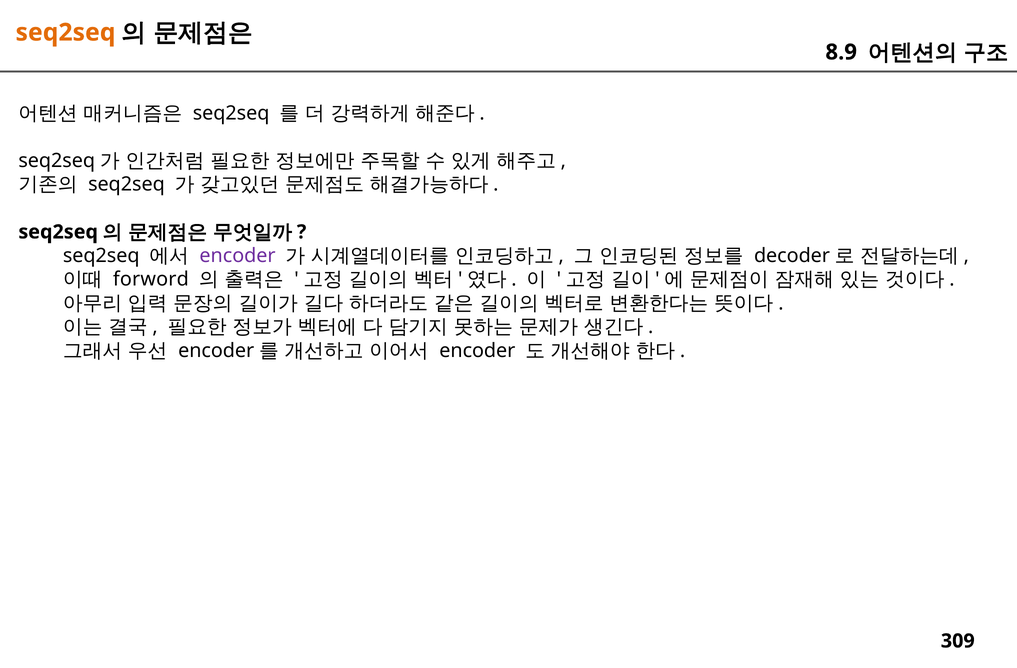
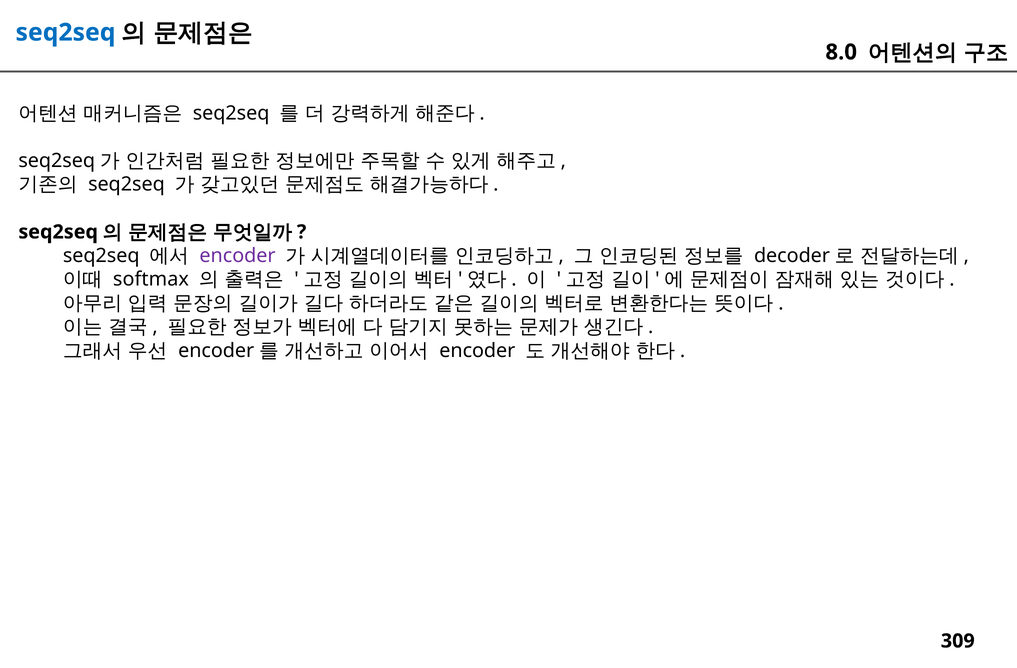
seq2seq colour: orange -> blue (65, 32)
8.9: 8.9 -> 8.0 (841, 52)
forword: forword -> softmax (151, 279)
